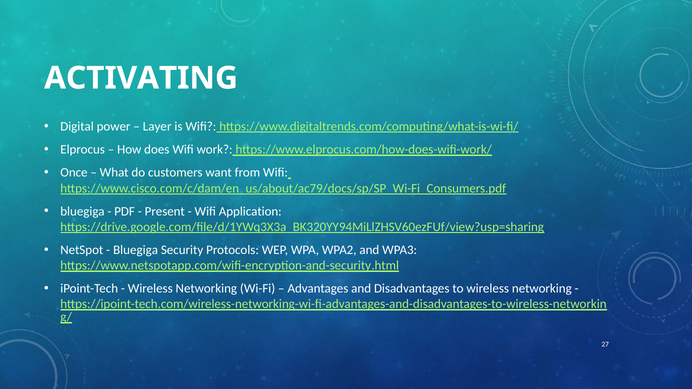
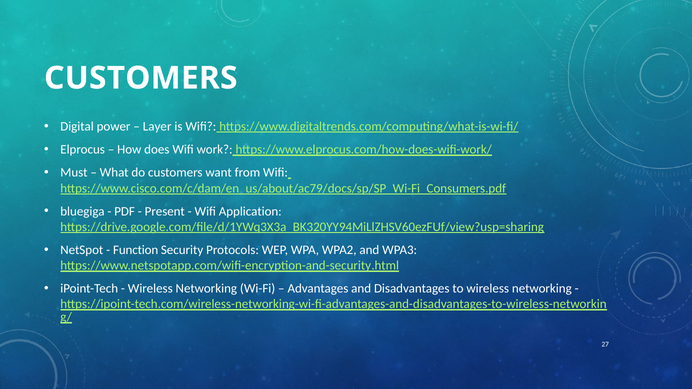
ACTIVATING: ACTIVATING -> CUSTOMERS (141, 78)
Once: Once -> Must (74, 173)
Bluegiga: Bluegiga -> Function (136, 250)
